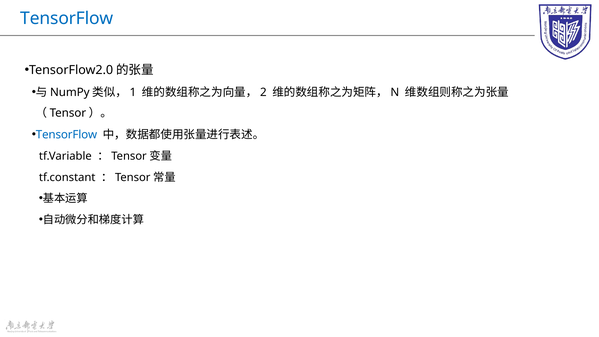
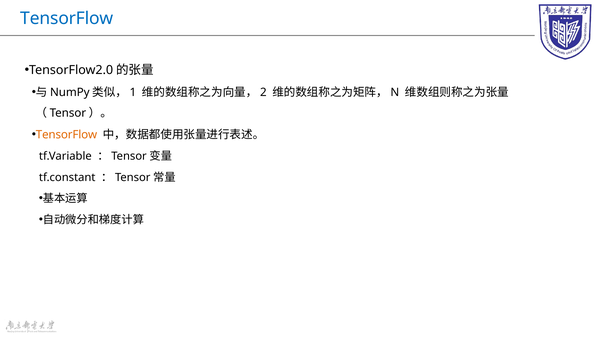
TensorFlow colour: blue -> orange (66, 135)
